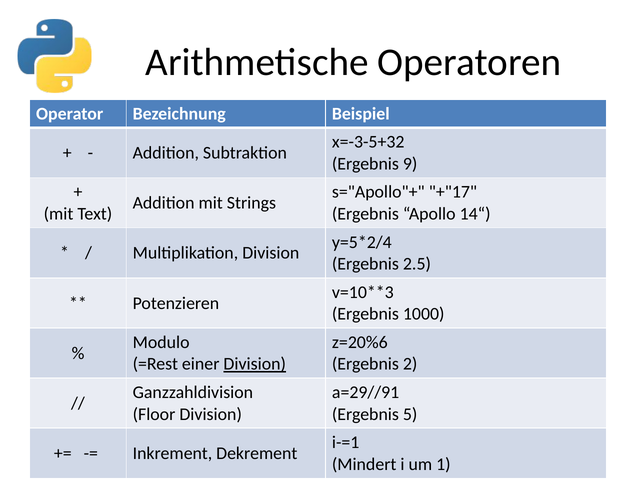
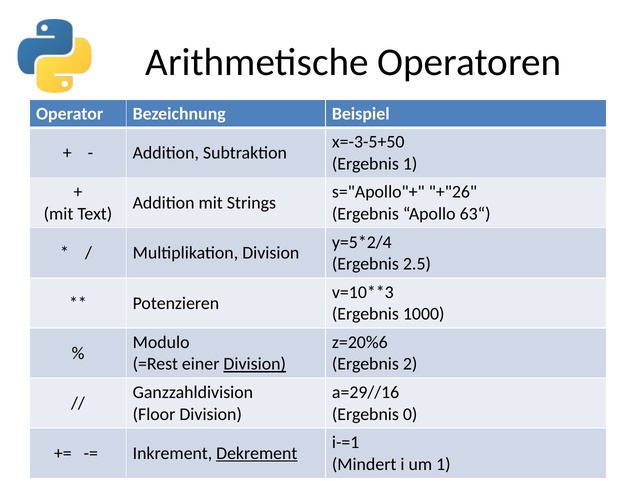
x=-3-5+32: x=-3-5+32 -> x=-3-5+50 (368, 142)
Ergebnis 9: 9 -> 1 (410, 164)
+"17: +"17 -> +"26 (453, 192)
14“: 14“ -> 63“ (475, 214)
a=29//91: a=29//91 -> a=29//16 (366, 392)
5: 5 -> 0 (410, 414)
Dekrement underline: none -> present (257, 453)
